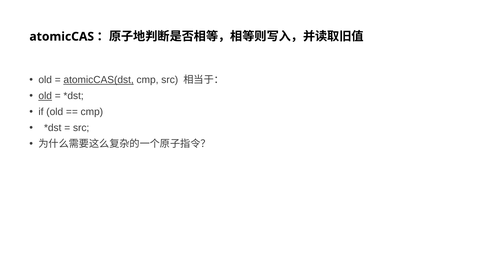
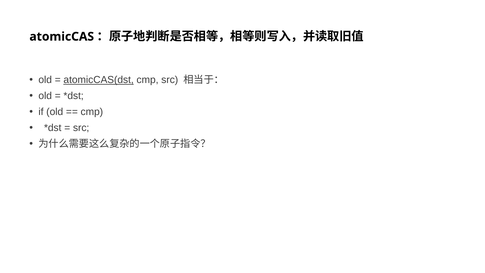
old underline: present -> none (45, 96)
